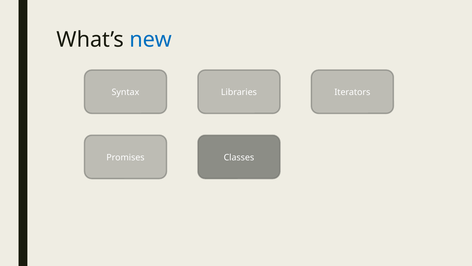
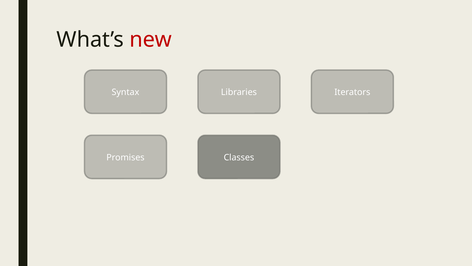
new colour: blue -> red (151, 40)
